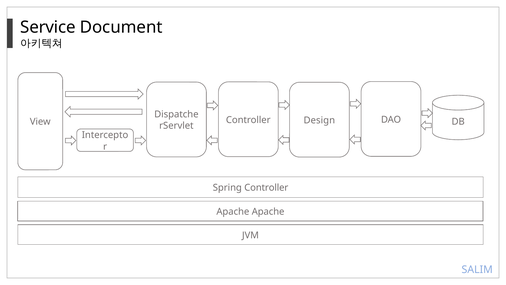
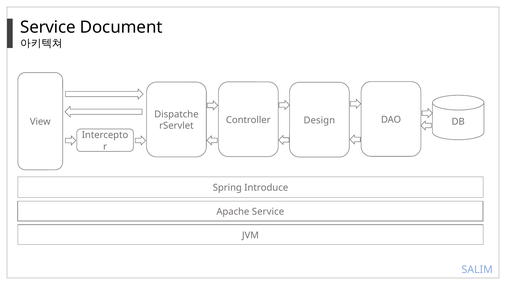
Spring Controller: Controller -> Introduce (266, 188)
Apache Apache: Apache -> Service (268, 211)
